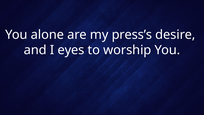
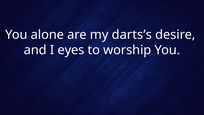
press’s: press’s -> darts’s (132, 35)
